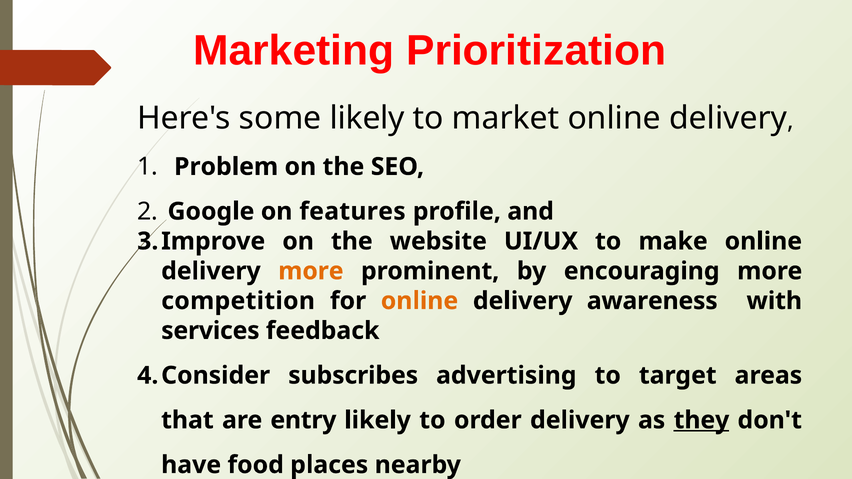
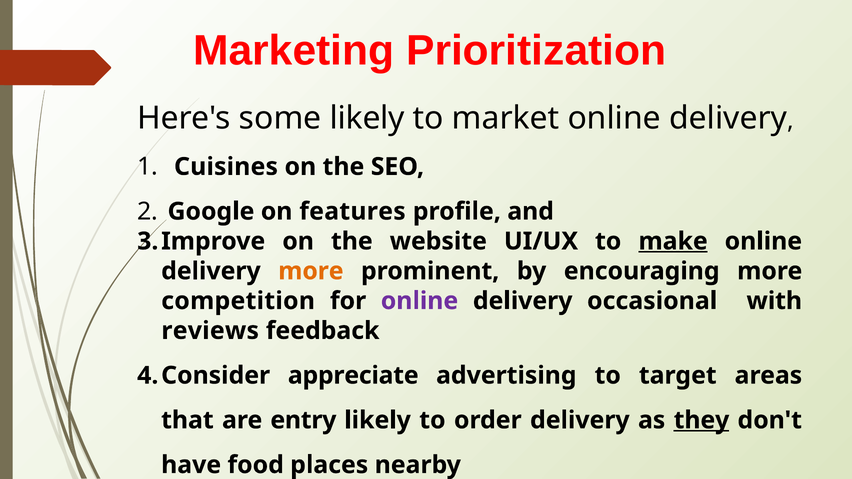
Problem: Problem -> Cuisines (226, 167)
make underline: none -> present (673, 241)
online colour: orange -> purple (419, 301)
awareness: awareness -> occasional (652, 301)
services: services -> reviews (210, 331)
subscribes: subscribes -> appreciate (353, 376)
